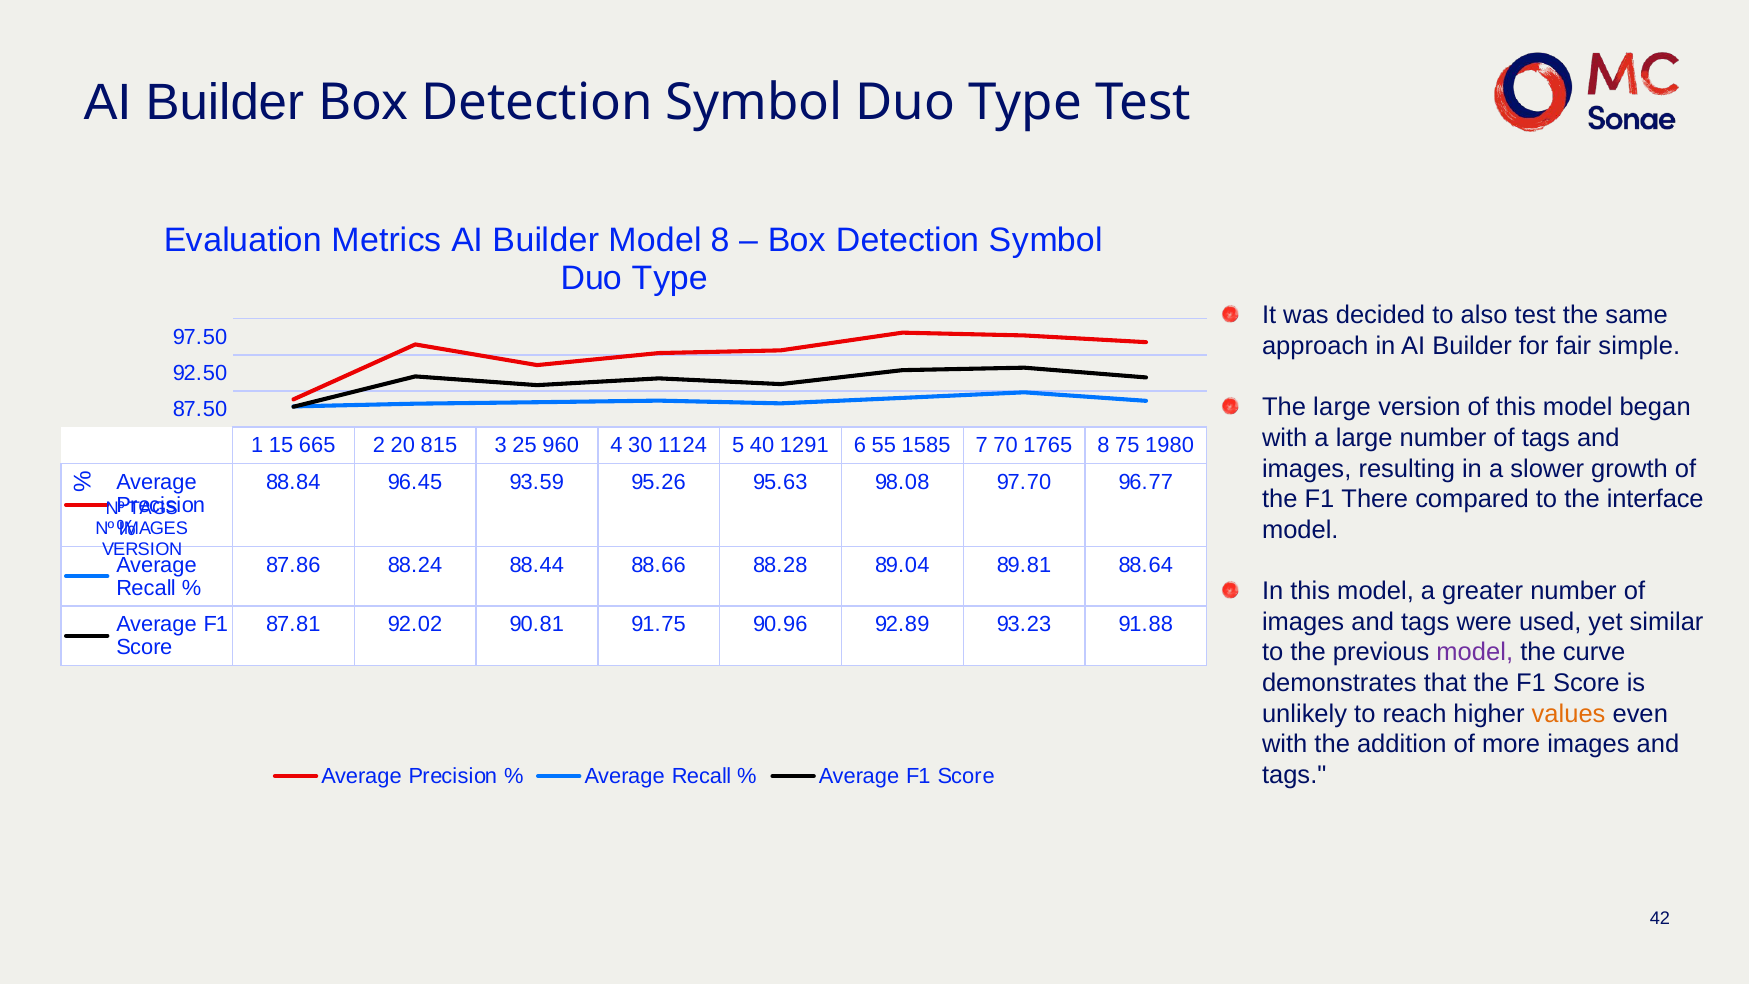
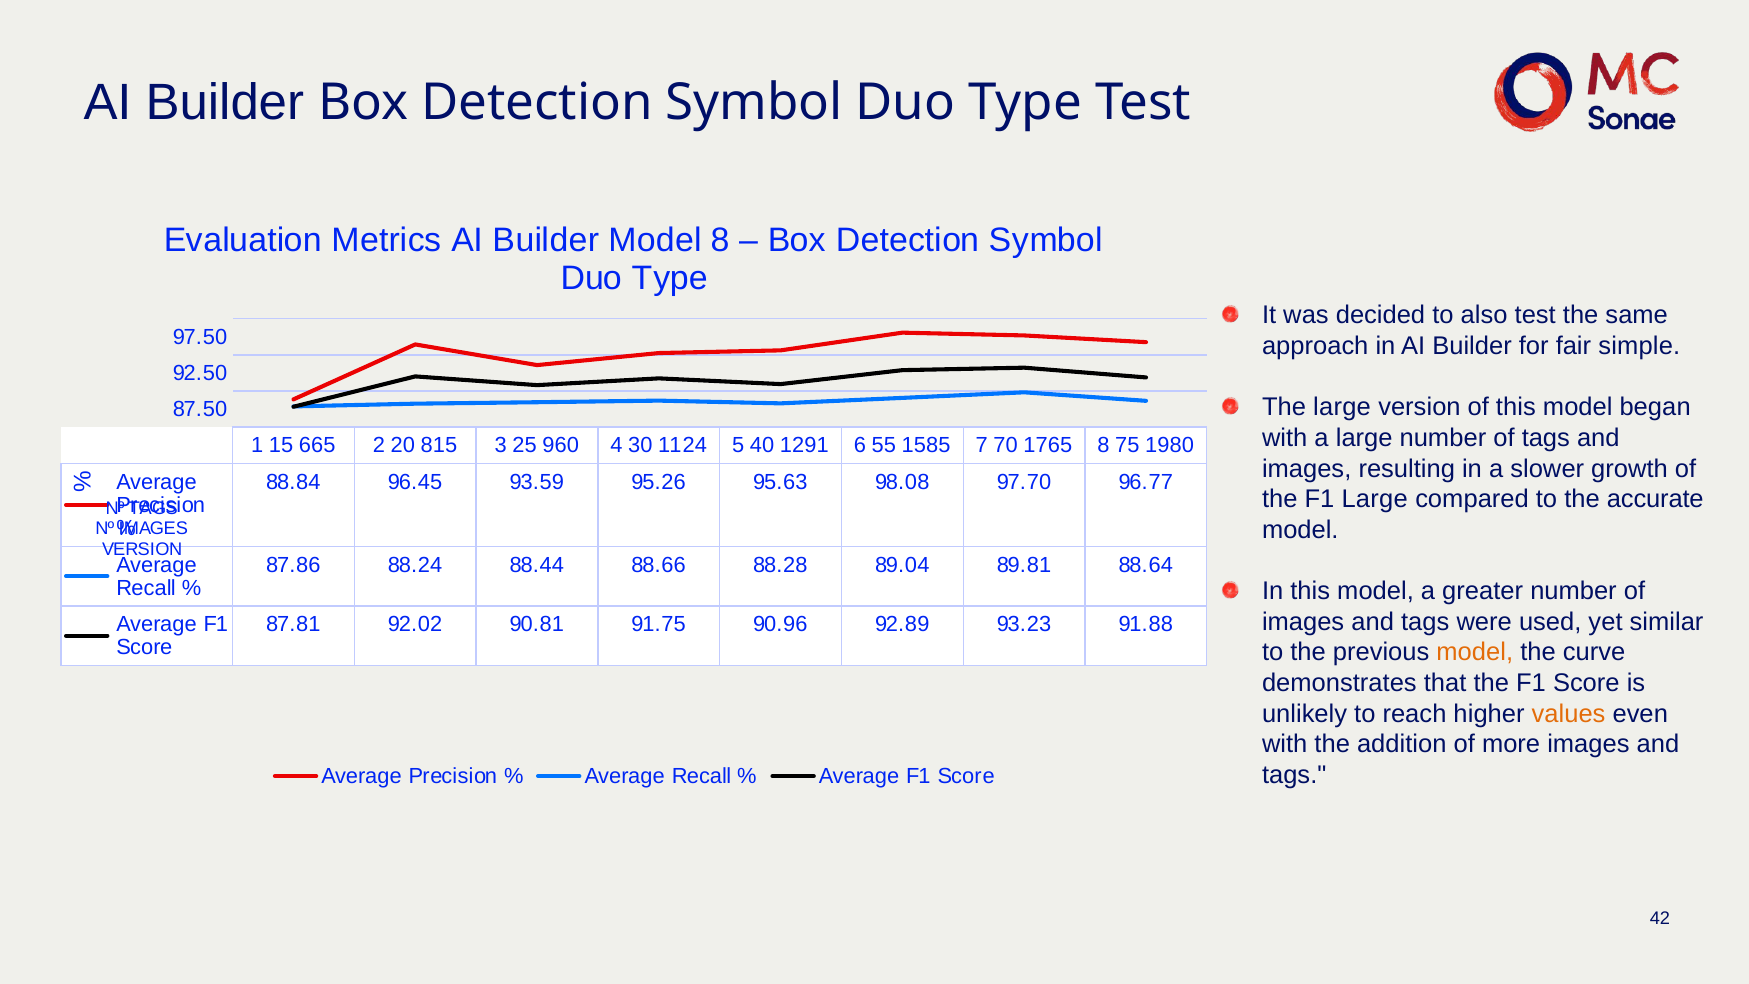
F1 There: There -> Large (1375, 499)
interface: interface -> accurate (1655, 499)
model colour: purple -> orange (1475, 652)
